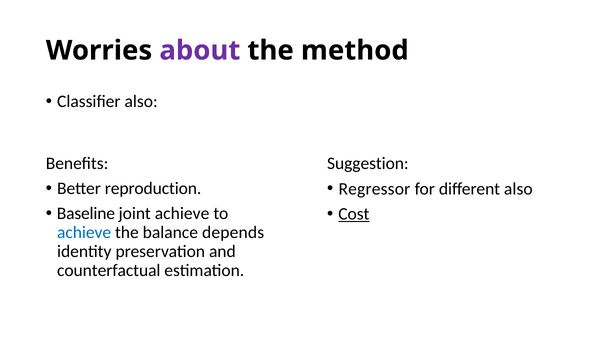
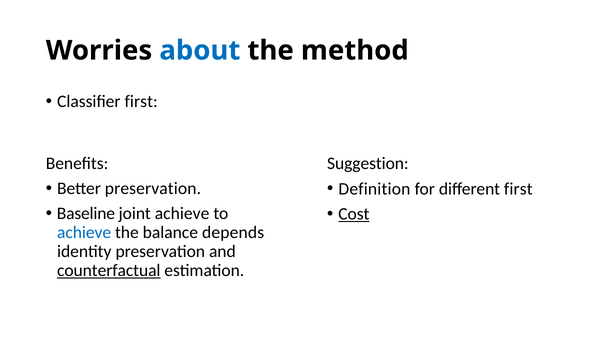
about colour: purple -> blue (200, 50)
Classifier also: also -> first (141, 102)
Better reproduction: reproduction -> preservation (153, 188)
Regressor: Regressor -> Definition (374, 189)
different also: also -> first (518, 189)
counterfactual underline: none -> present (109, 270)
